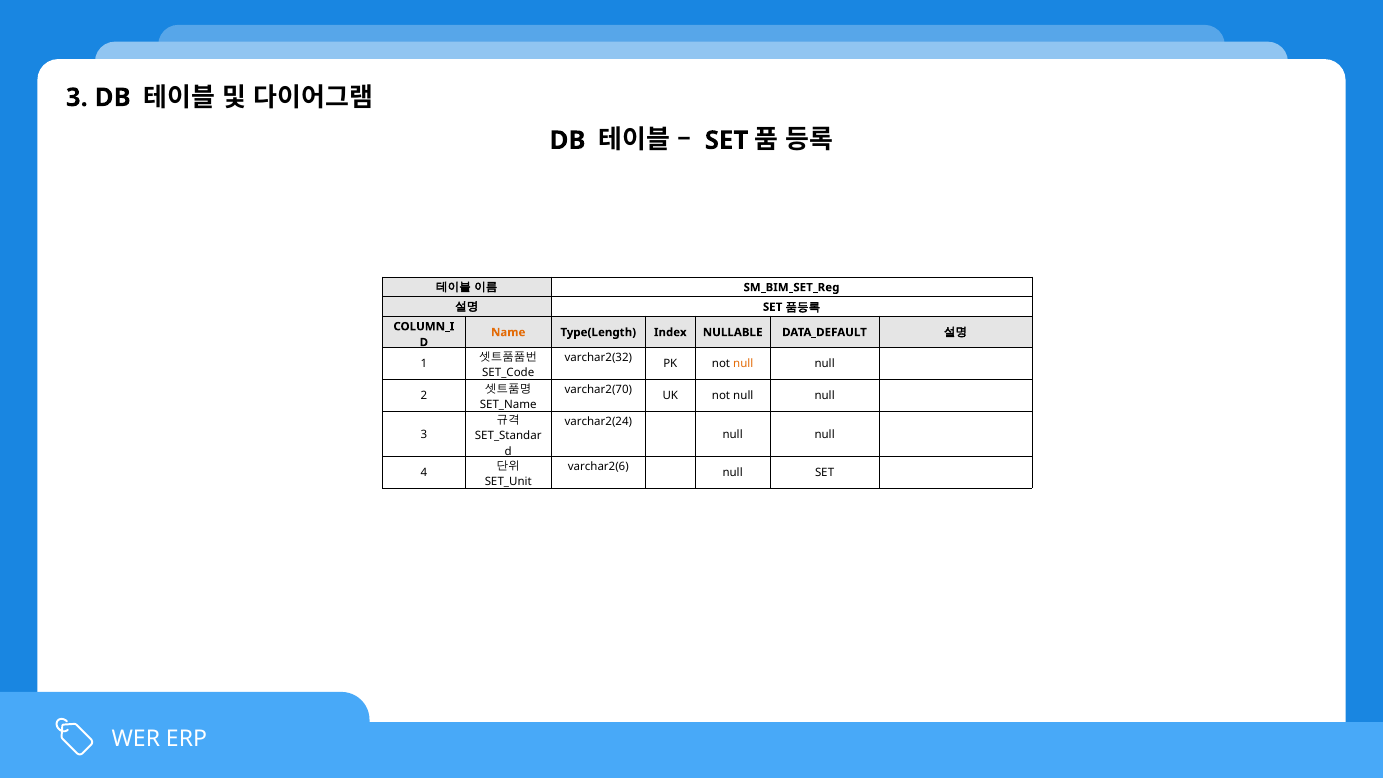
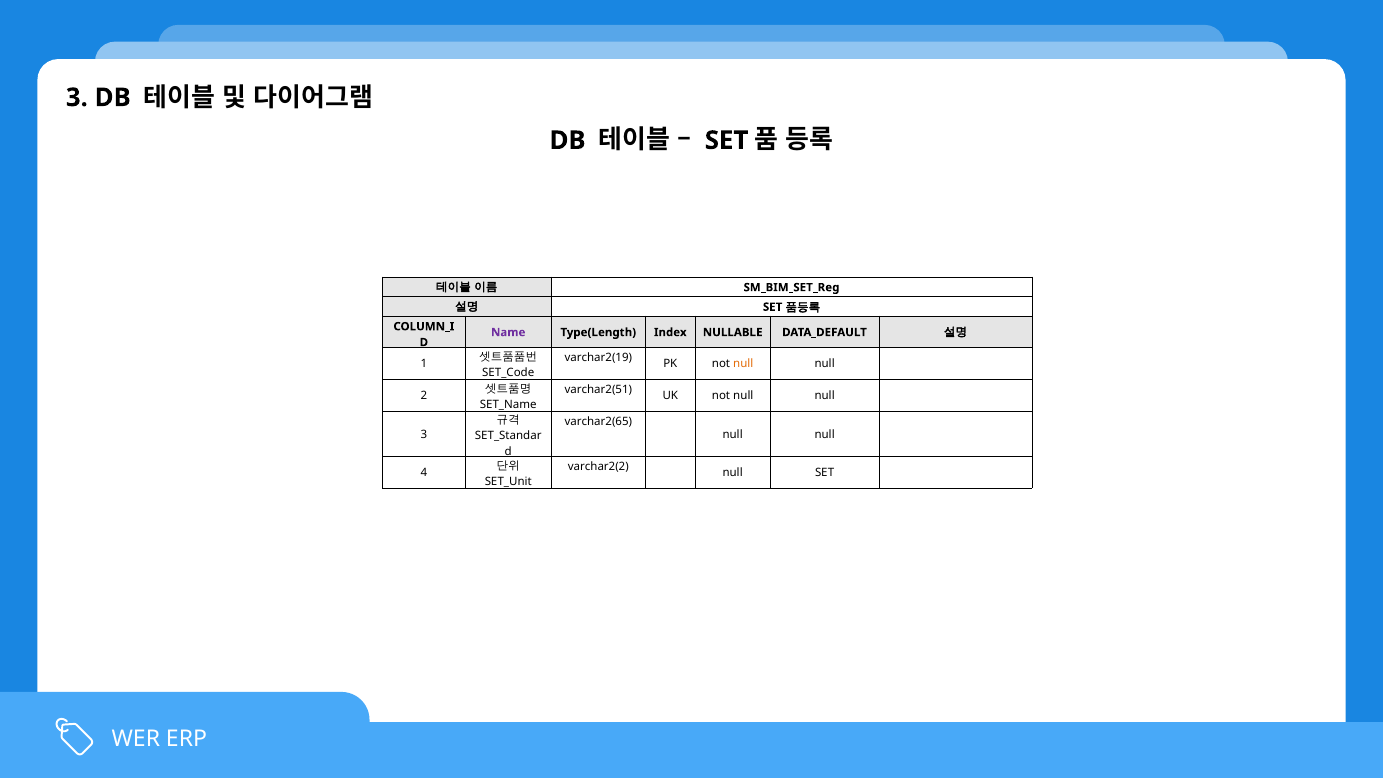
Name colour: orange -> purple (508, 332)
varchar2(32: varchar2(32 -> varchar2(19 (598, 358)
varchar2(70: varchar2(70 -> varchar2(51 (598, 390)
varchar2(24: varchar2(24 -> varchar2(65 (598, 421)
varchar2(6: varchar2(6 -> varchar2(2 (598, 467)
